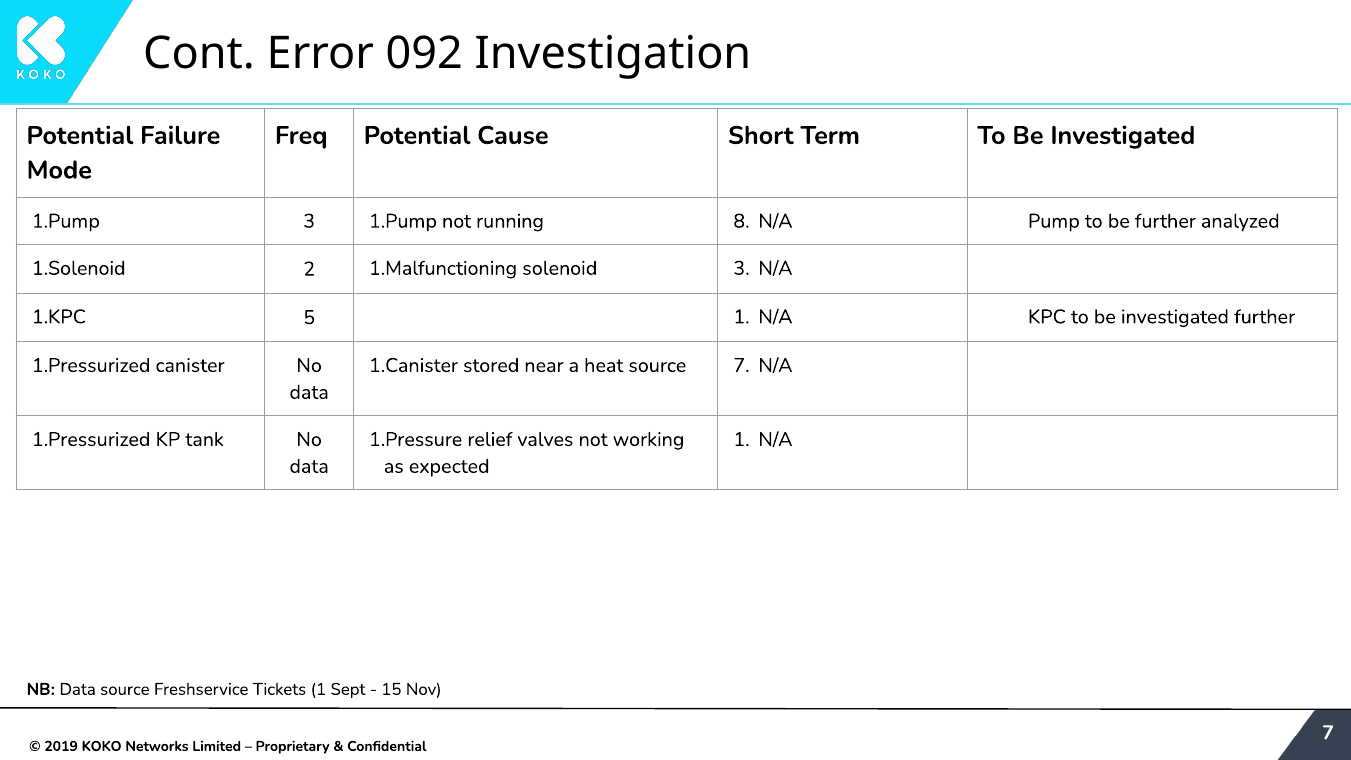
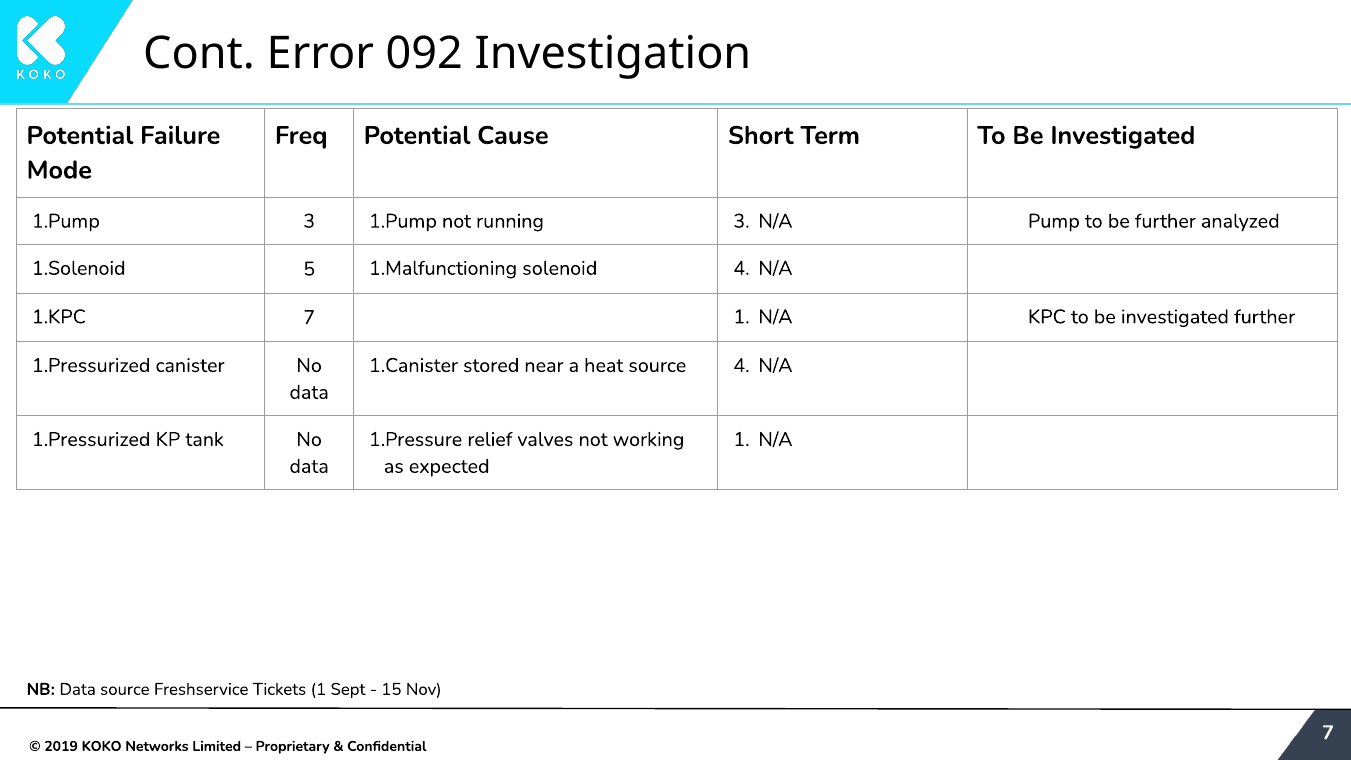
running 8: 8 -> 3 (741, 221)
2: 2 -> 5 (309, 269)
solenoid 3: 3 -> 4 (741, 268)
5: 5 -> 7 (309, 318)
source 7: 7 -> 4 (741, 365)
